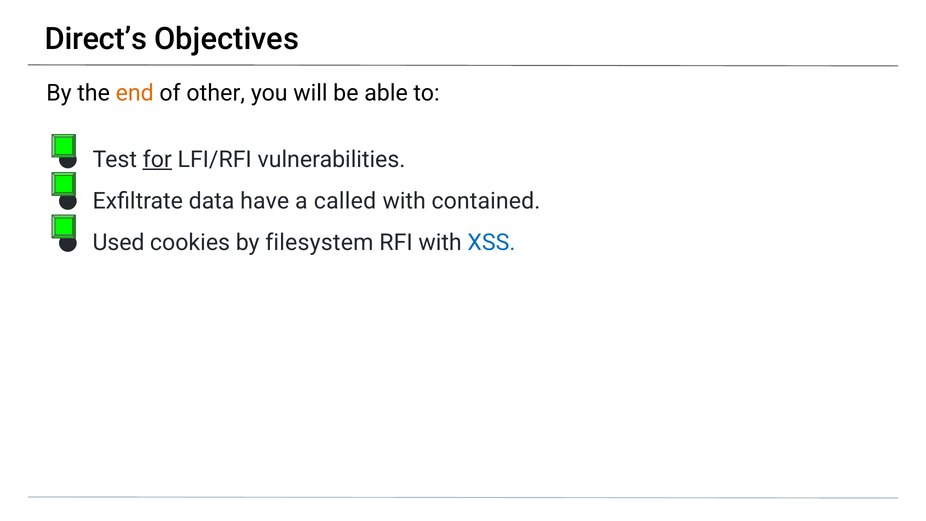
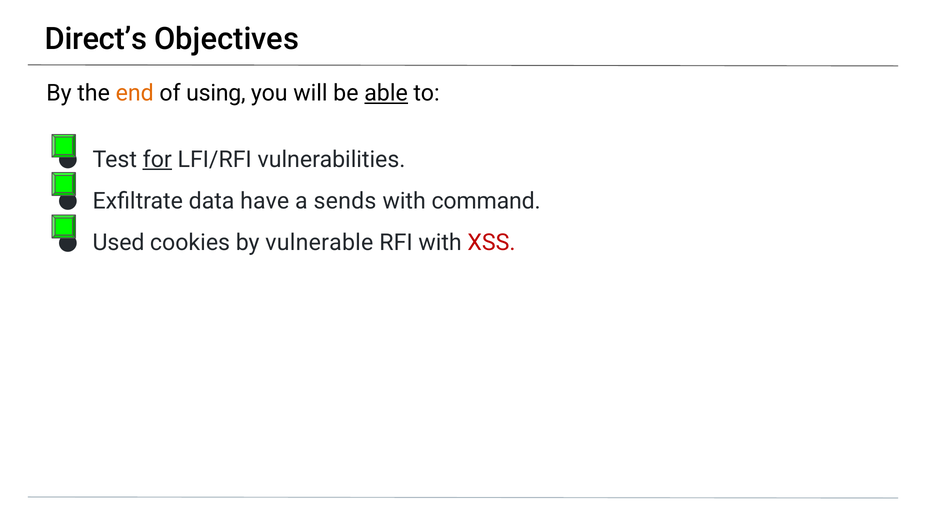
other: other -> using (216, 93)
able underline: none -> present (386, 93)
called: called -> sends (345, 201)
contained: contained -> command (486, 201)
filesystem: filesystem -> vulnerable (319, 243)
XSS colour: blue -> red (492, 243)
